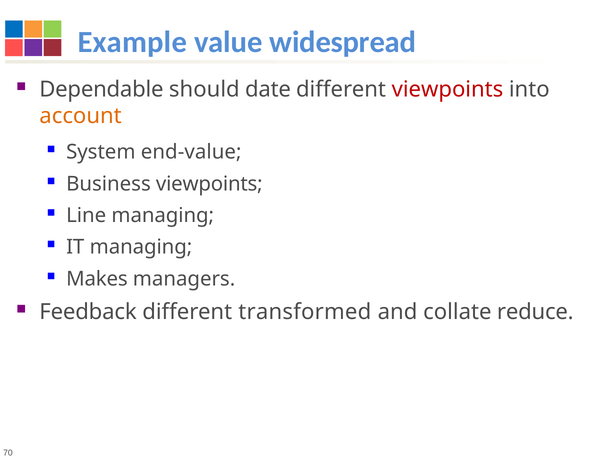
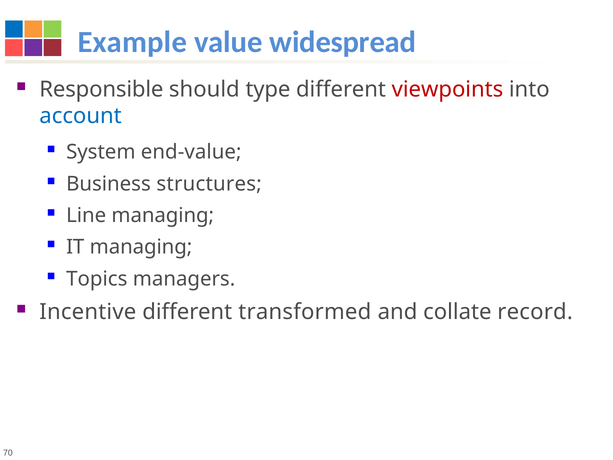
Dependable: Dependable -> Responsible (101, 89)
date: date -> type (268, 89)
account colour: orange -> blue (81, 116)
Business viewpoints: viewpoints -> structures (209, 184)
Makes: Makes -> Topics (97, 279)
Feedback: Feedback -> Incentive (88, 312)
reduce: reduce -> record (535, 312)
